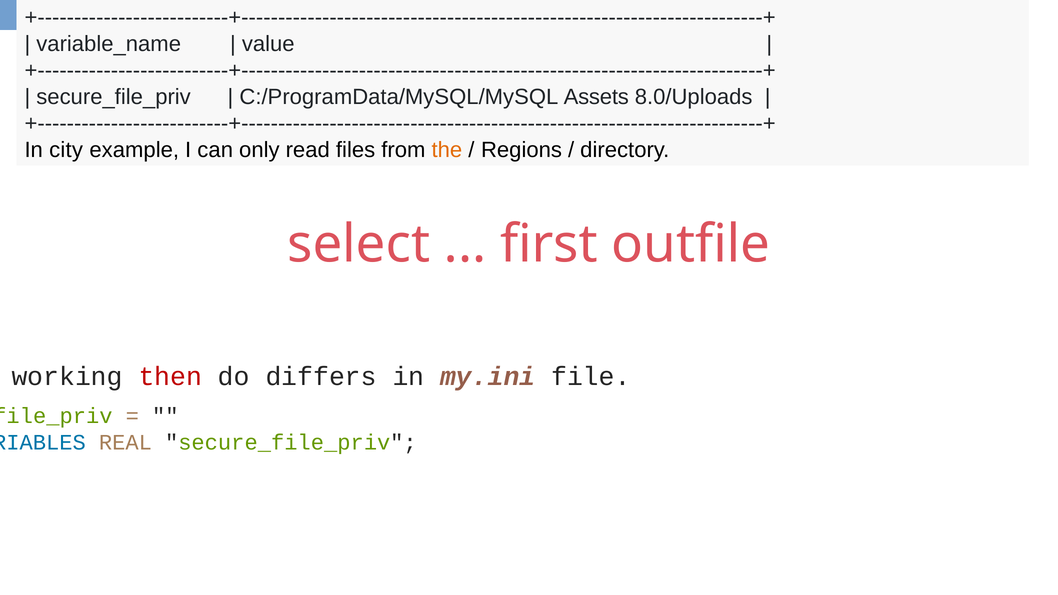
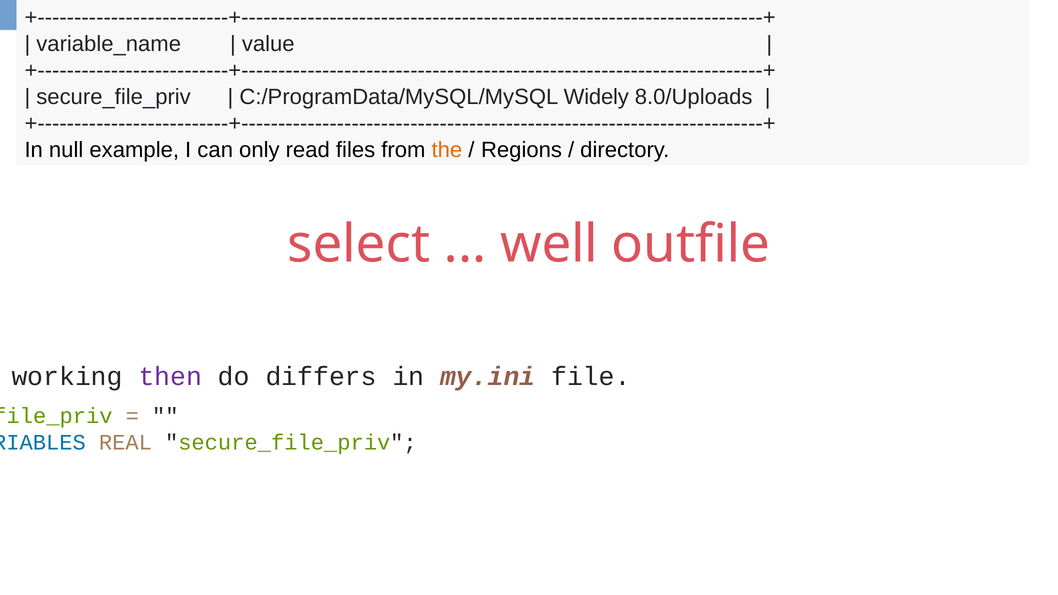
Assets: Assets -> Widely (596, 97)
city: city -> null (66, 150)
first: first -> well (549, 244)
then colour: red -> purple (170, 377)
